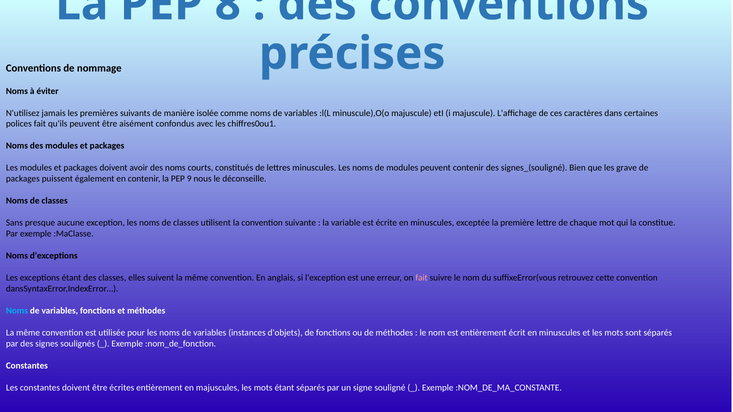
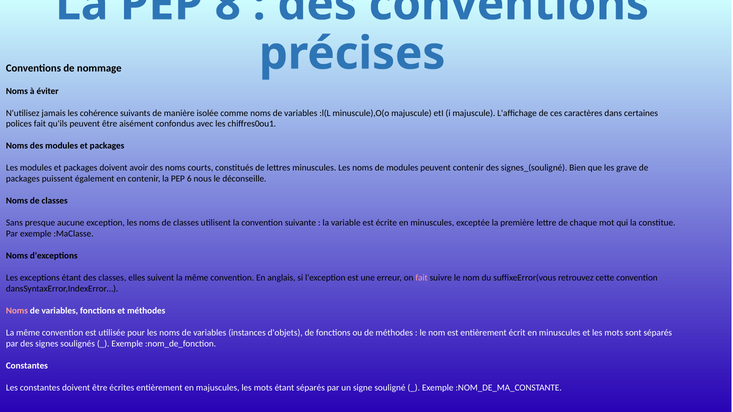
premières: premières -> cohérence (99, 113)
9: 9 -> 6 (189, 179)
Noms colour: light blue -> pink (17, 311)
